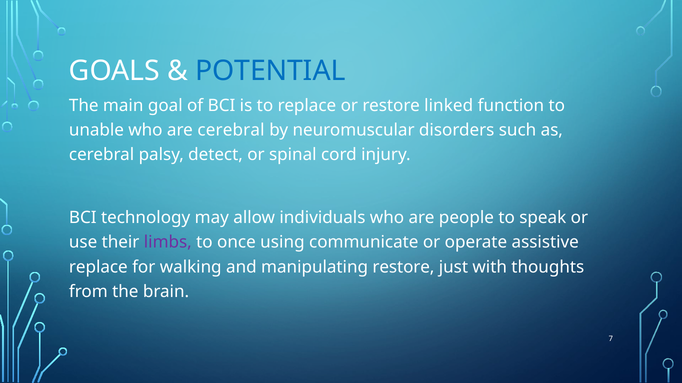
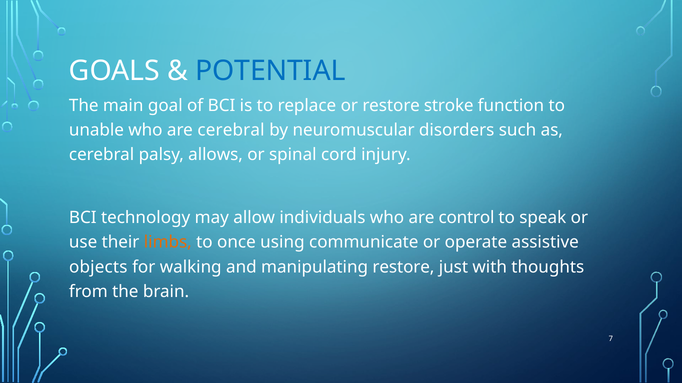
linked: linked -> stroke (449, 106)
detect: detect -> allows (216, 155)
people: people -> control (467, 218)
limbs colour: purple -> orange (168, 243)
replace: replace -> objects (98, 267)
